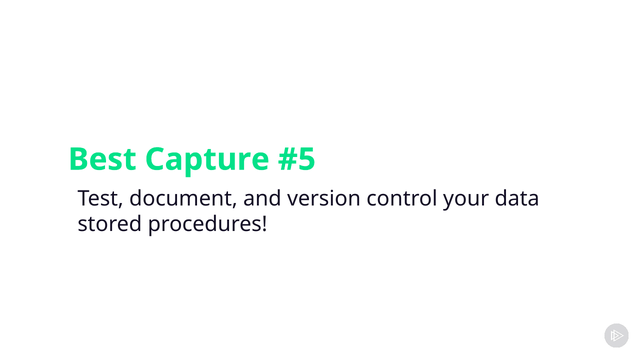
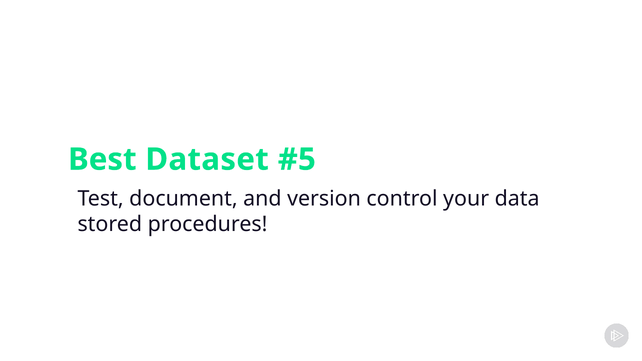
Capture: Capture -> Dataset (207, 160)
